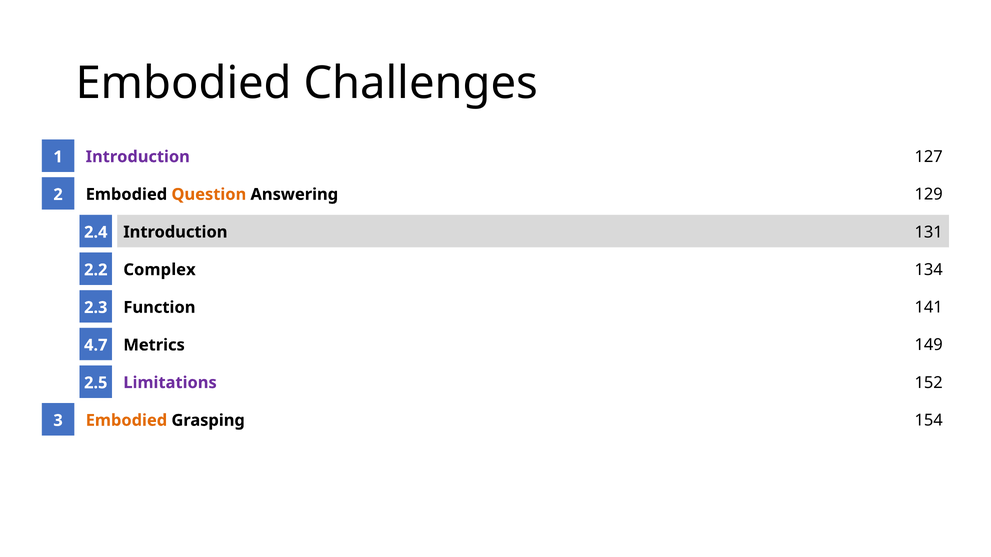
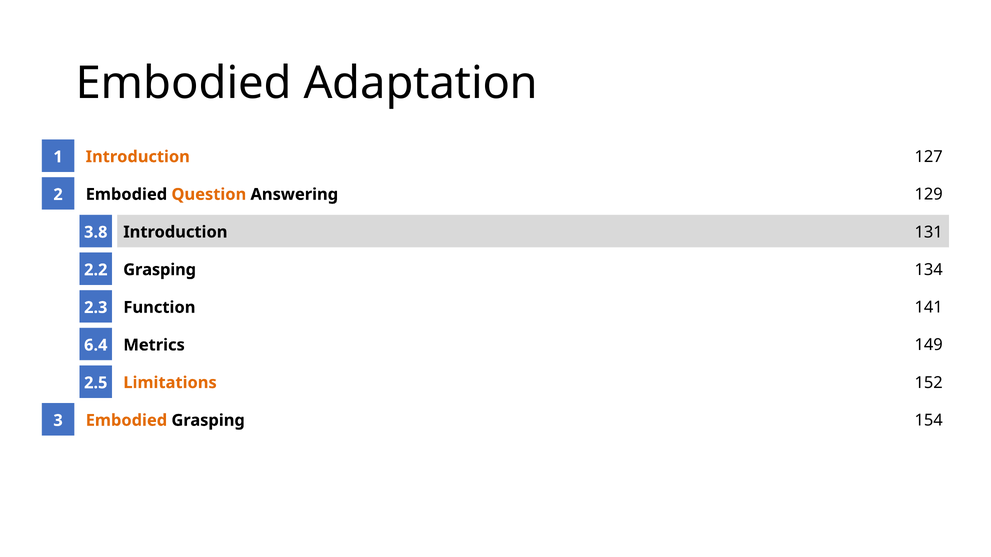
Challenges: Challenges -> Adaptation (421, 83)
Introduction colour: purple -> orange (138, 157)
2.4: 2.4 -> 3.8 (96, 232)
Complex: Complex -> Grasping (160, 270)
4.7: 4.7 -> 6.4 (96, 345)
Limitations colour: purple -> orange (170, 383)
